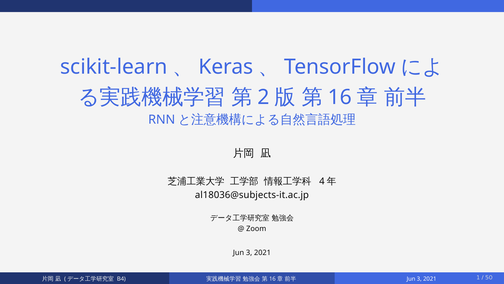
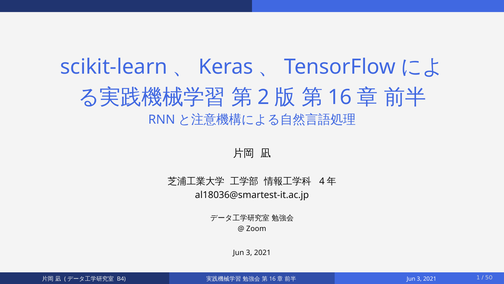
al18036@subjects-it.ac.jp: al18036@subjects-it.ac.jp -> al18036@smartest-it.ac.jp (252, 195)
